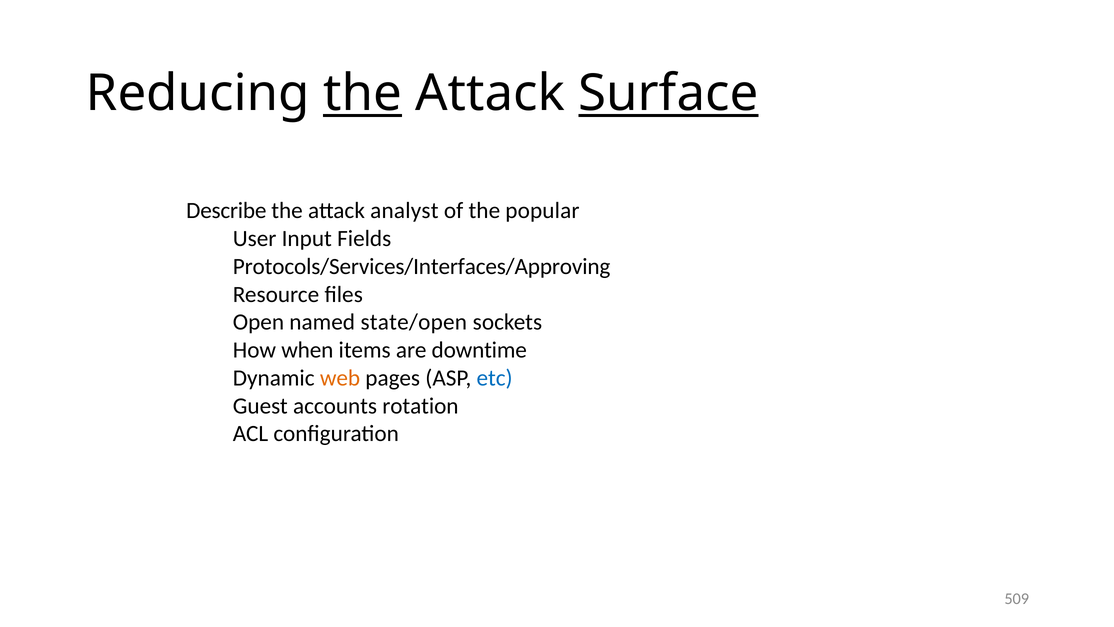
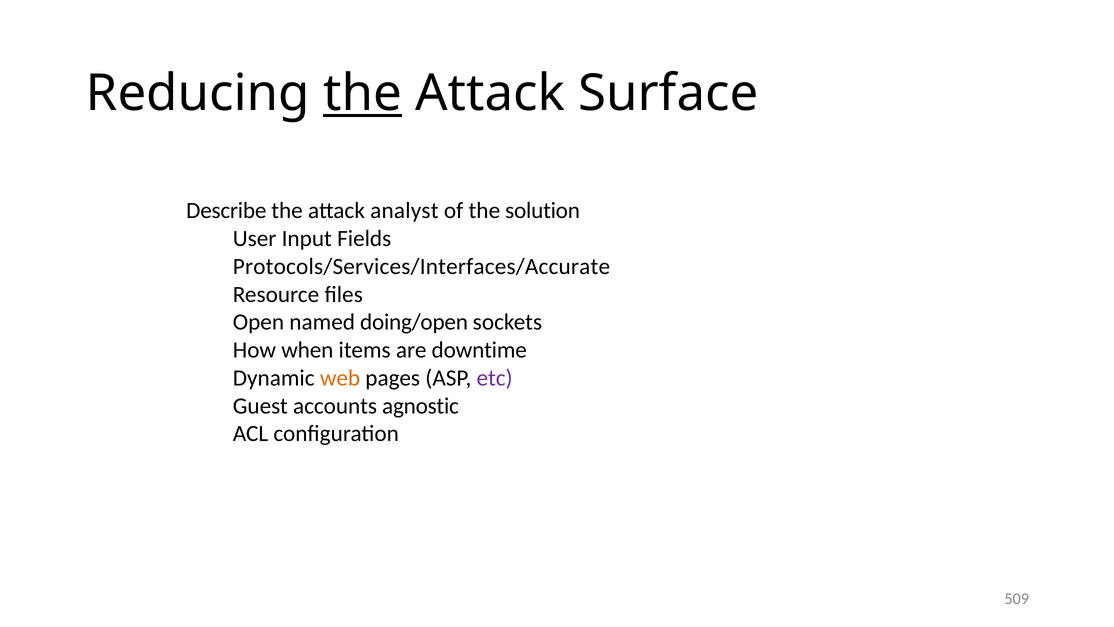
Surface underline: present -> none (668, 94)
popular: popular -> solution (543, 211)
Protocols/Services/Interfaces/Approving: Protocols/Services/Interfaces/Approving -> Protocols/Services/Interfaces/Accurate (421, 266)
state/open: state/open -> doing/open (414, 322)
etc colour: blue -> purple (495, 378)
rotation: rotation -> agnostic (421, 406)
